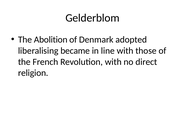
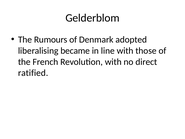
Abolition: Abolition -> Rumours (51, 39)
religion: religion -> ratified (33, 73)
